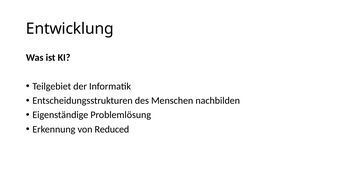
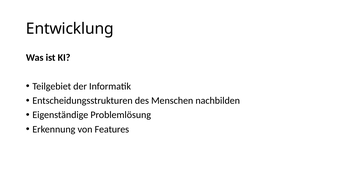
Reduced: Reduced -> Features (112, 129)
